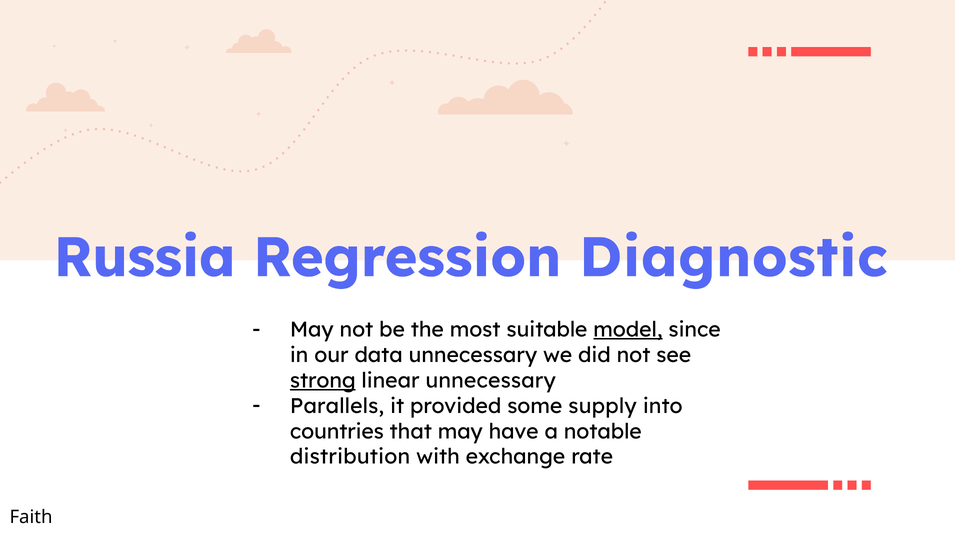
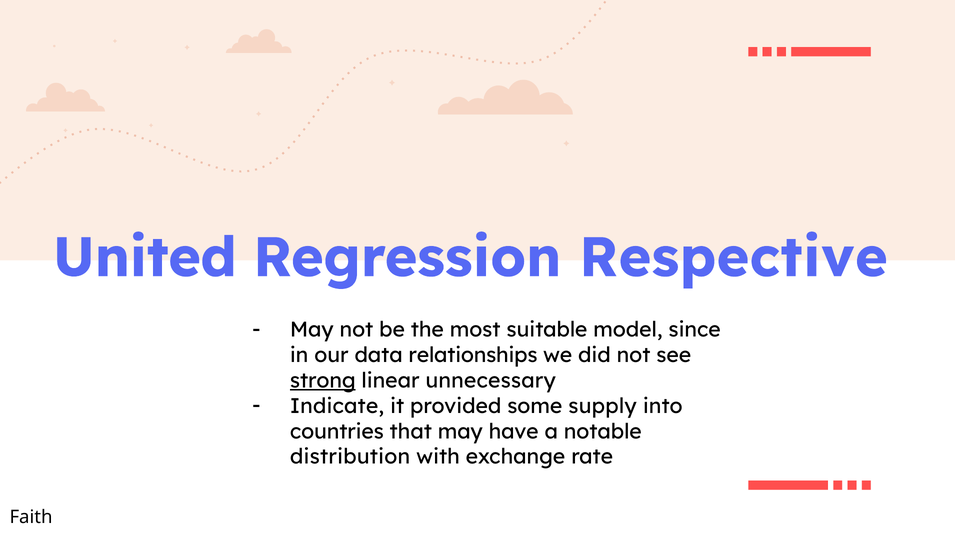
Russia: Russia -> United (145, 258)
Diagnostic: Diagnostic -> Respective (733, 258)
model underline: present -> none (628, 330)
data unnecessary: unnecessary -> relationships (473, 355)
Parallels: Parallels -> Indicate (337, 406)
